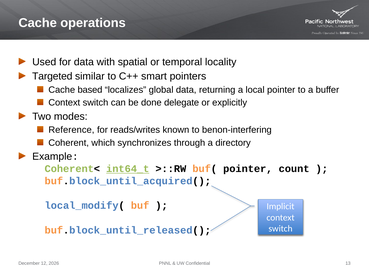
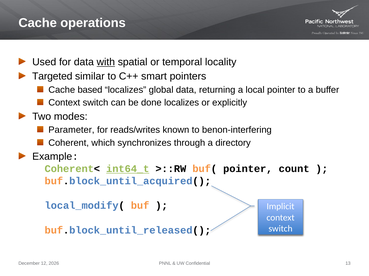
with underline: none -> present (106, 62)
done delegate: delegate -> localizes (182, 103)
Reference: Reference -> Parameter (71, 130)
